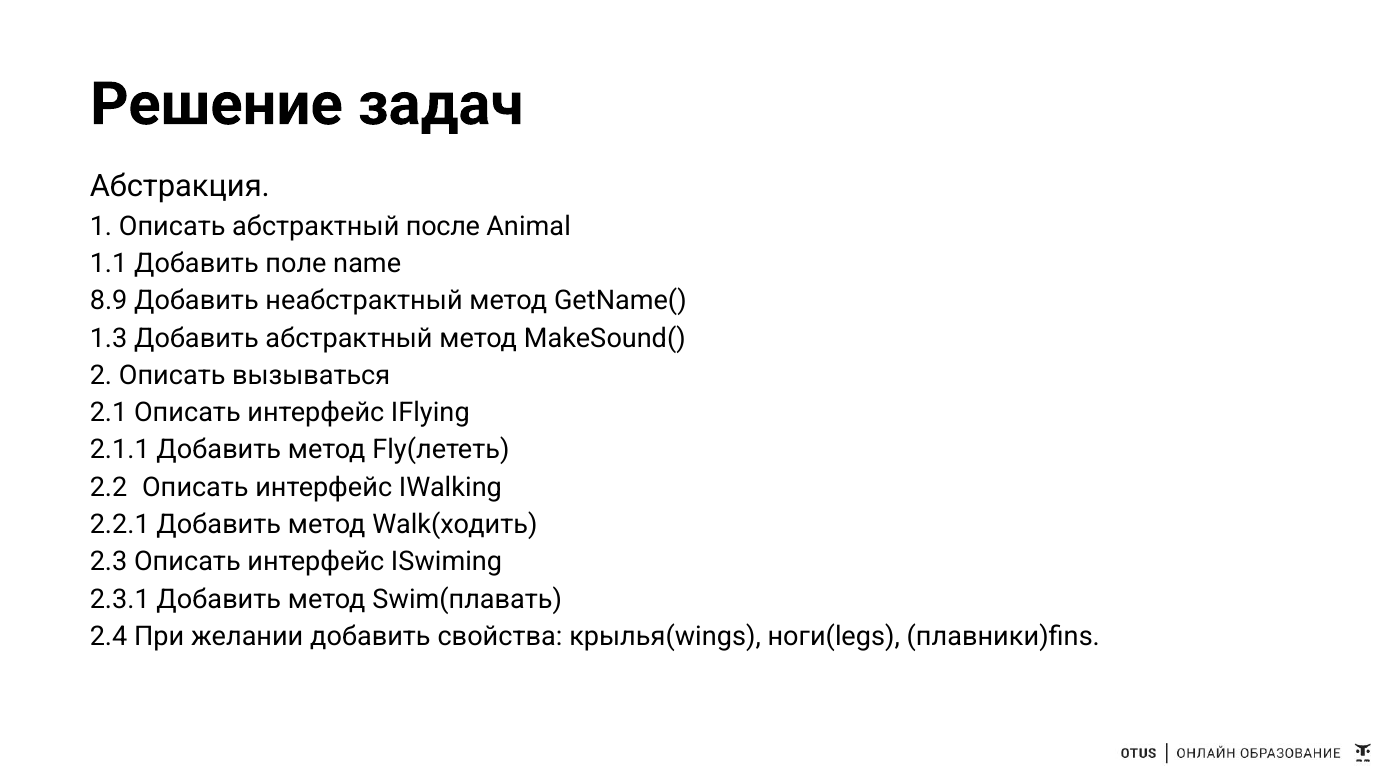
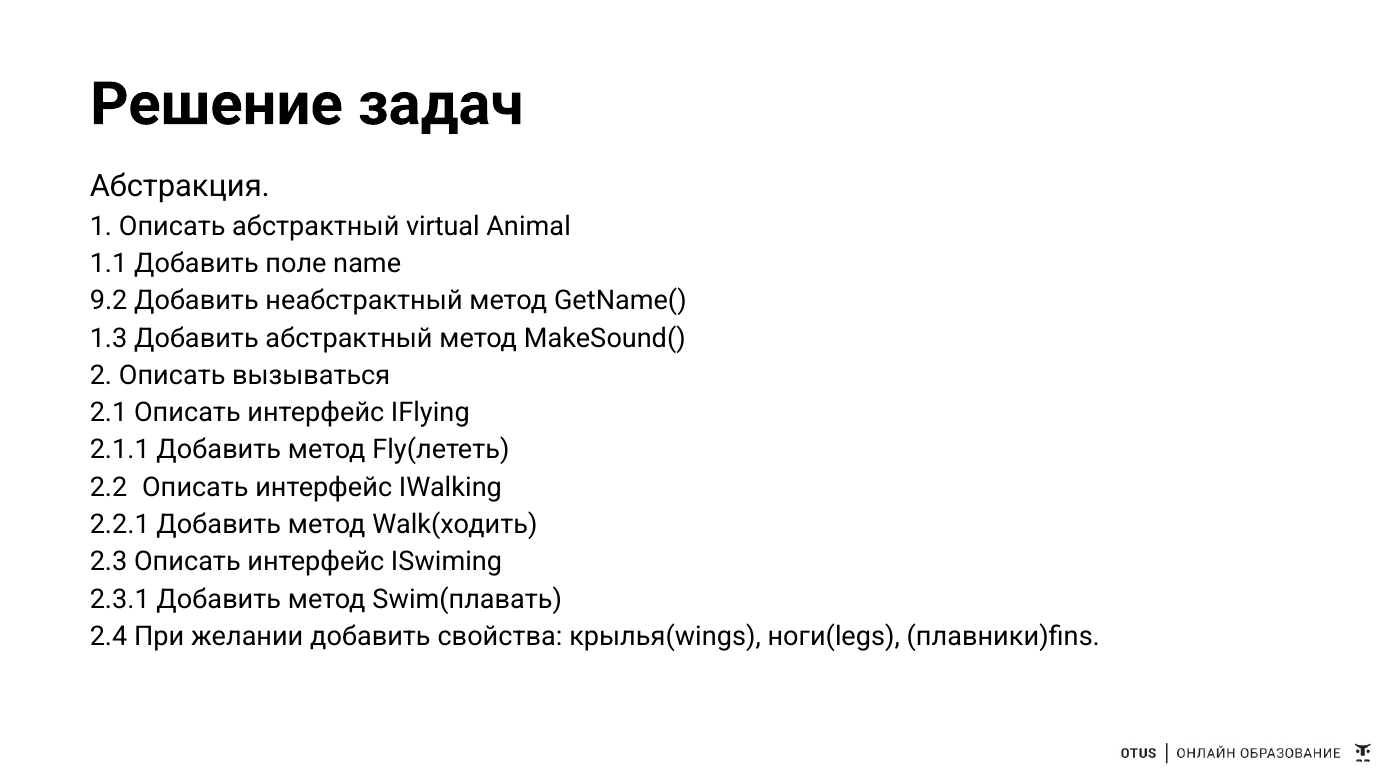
после: после -> virtual (443, 226)
8.9: 8.9 -> 9.2 (109, 301)
